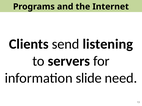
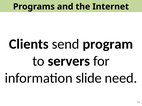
listening: listening -> program (108, 44)
